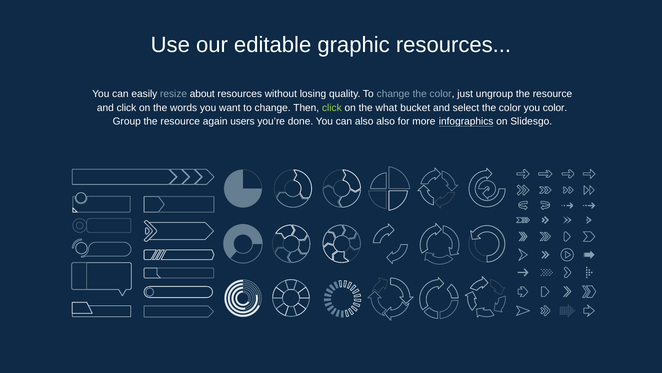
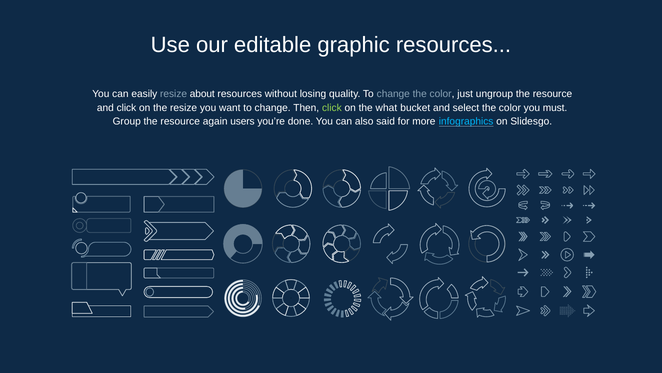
the words: words -> resize (184, 107)
you color: color -> must (555, 107)
also also: also -> said (386, 121)
infographics colour: white -> light blue (466, 121)
